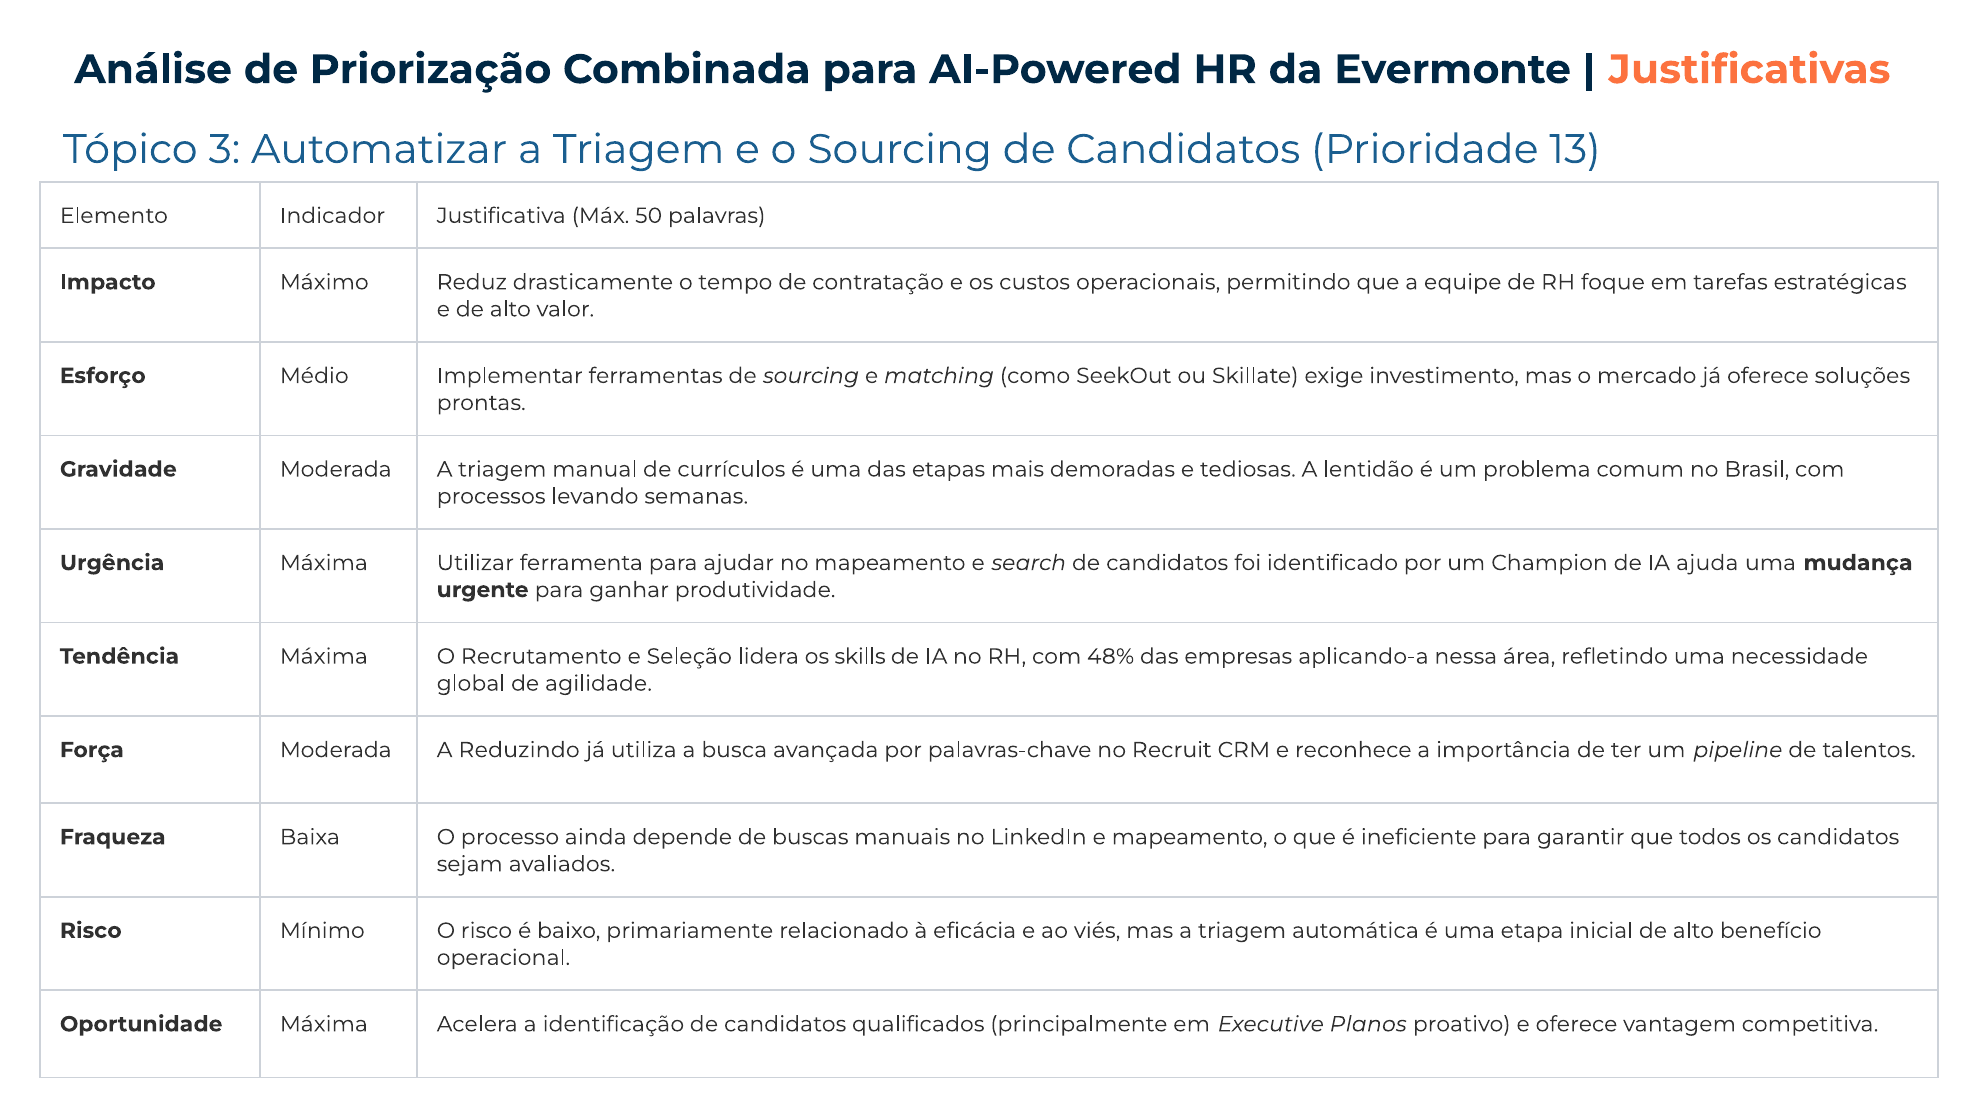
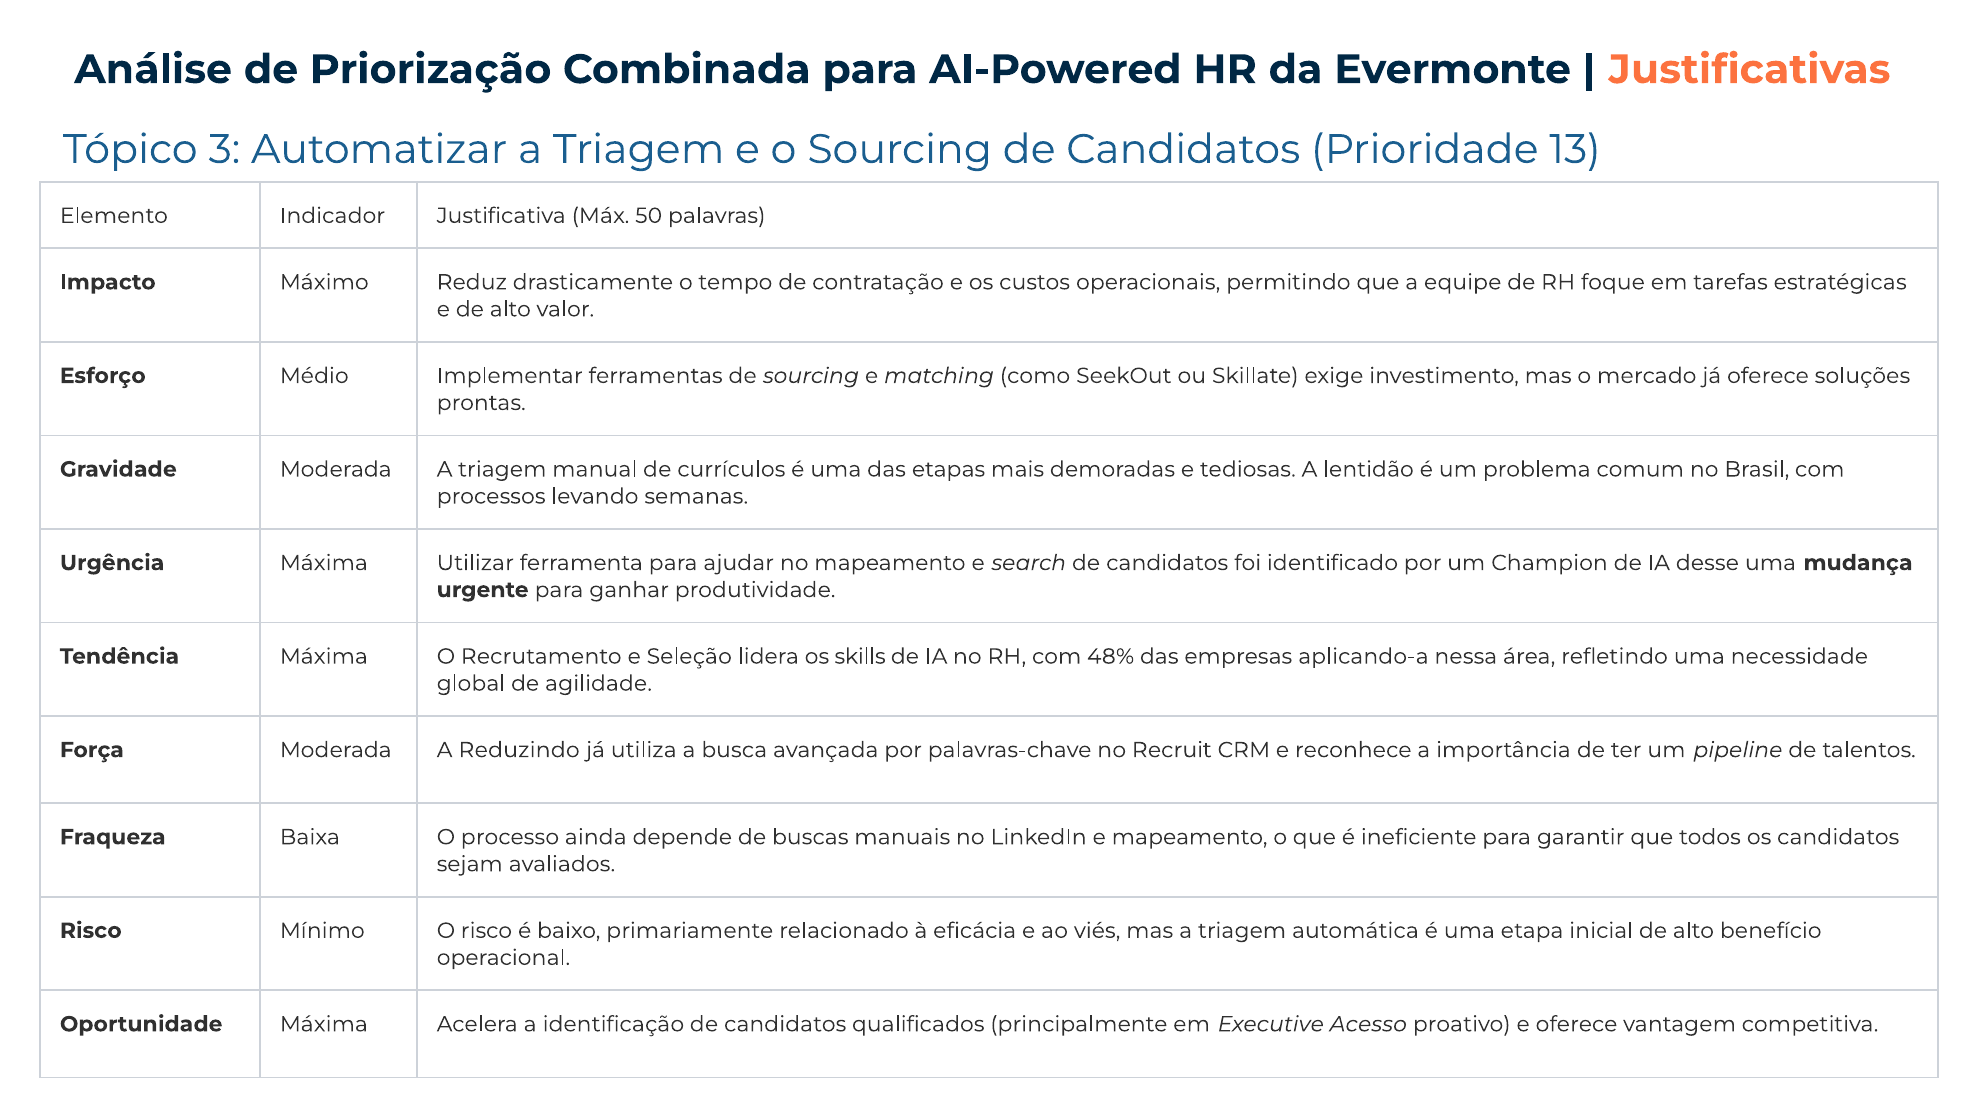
ajuda: ajuda -> desse (1707, 563)
Planos: Planos -> Acesso (1368, 1024)
